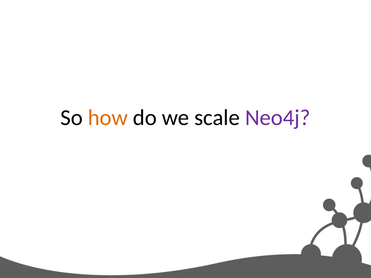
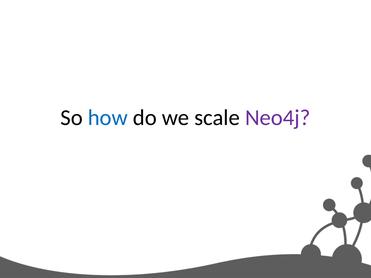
how colour: orange -> blue (108, 118)
